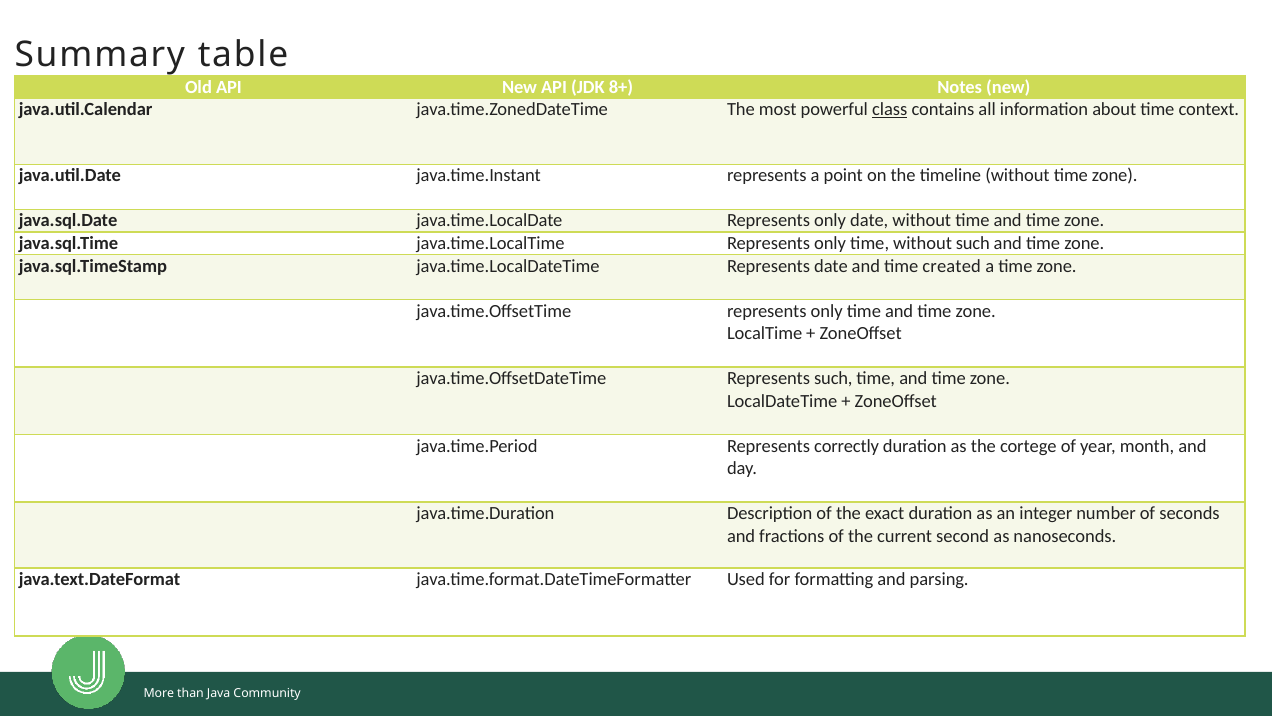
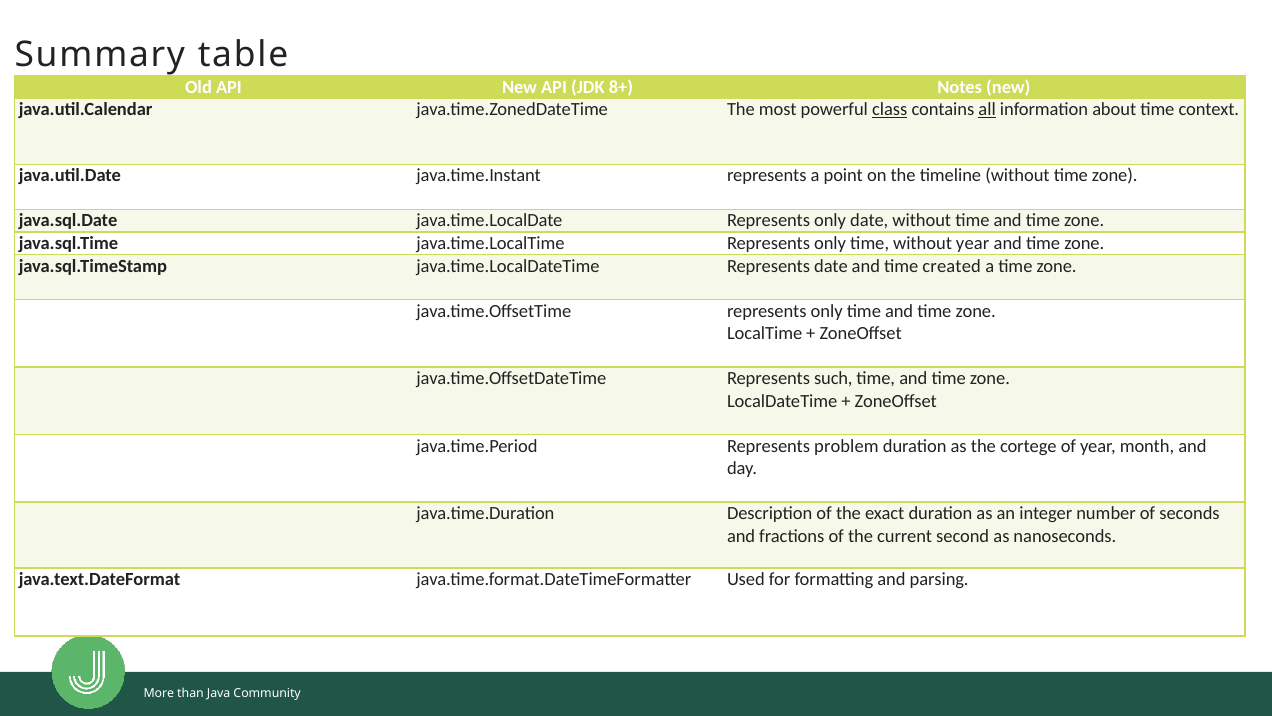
all underline: none -> present (987, 110)
without such: such -> year (973, 243)
correctly: correctly -> problem (846, 446)
